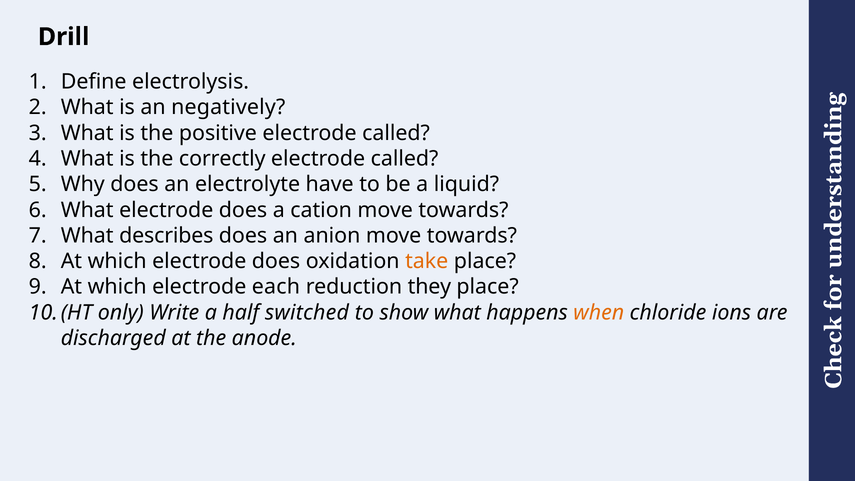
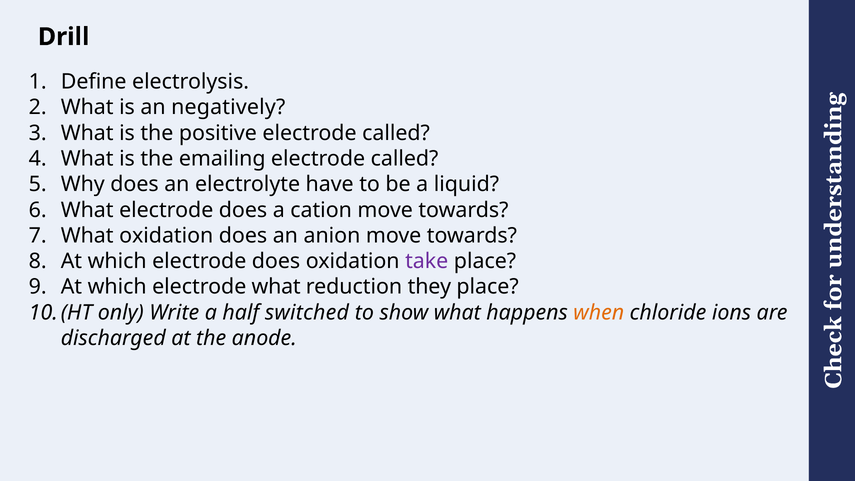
correctly: correctly -> emailing (222, 159)
What describes: describes -> oxidation (166, 236)
take colour: orange -> purple (427, 261)
electrode each: each -> what (276, 287)
